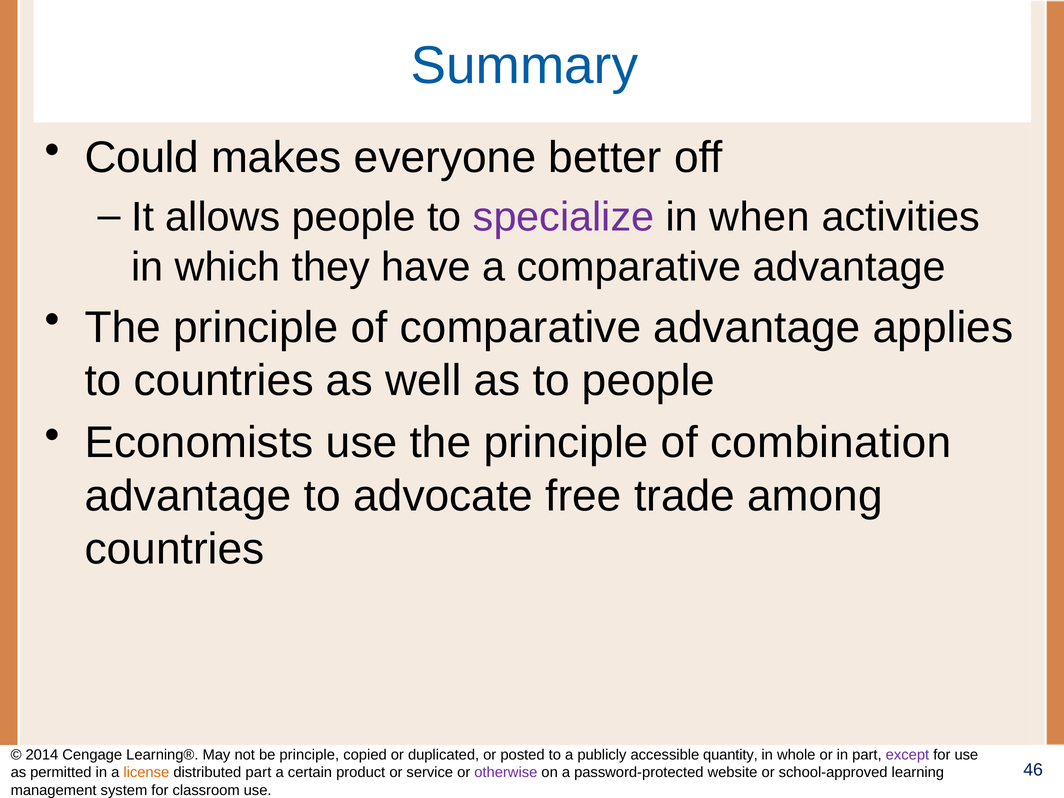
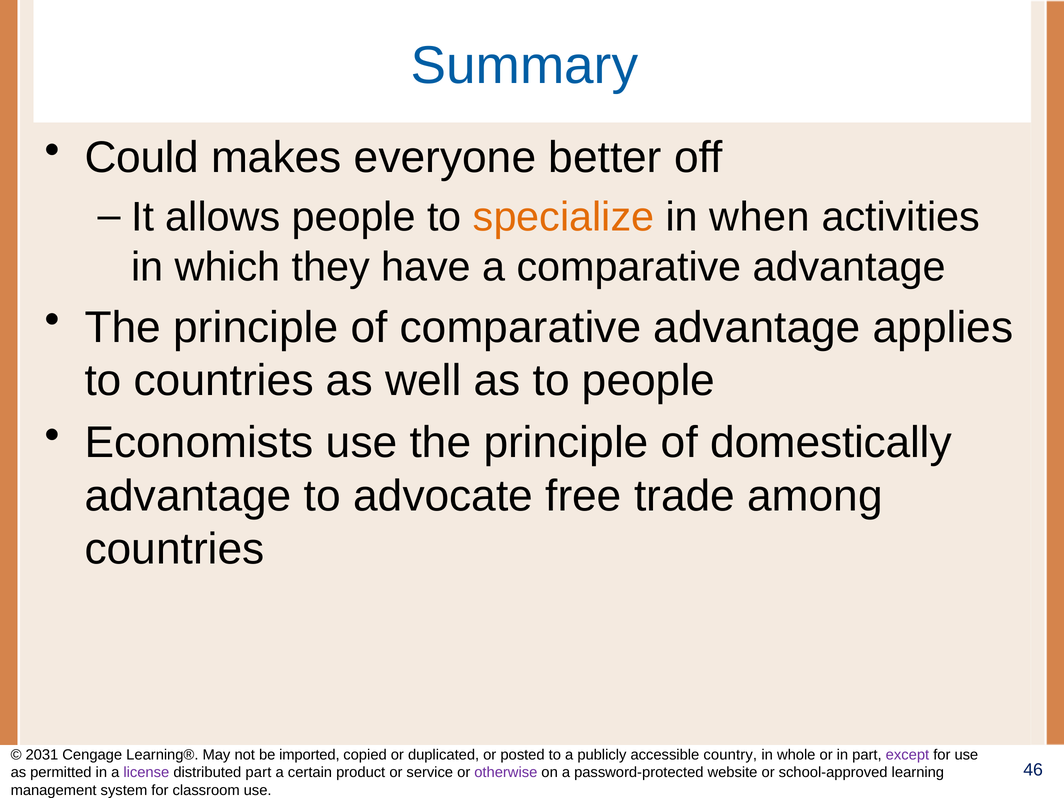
specialize colour: purple -> orange (564, 217)
combination: combination -> domestically (831, 443)
2014: 2014 -> 2031 (42, 755)
be principle: principle -> imported (309, 755)
quantity: quantity -> country (730, 755)
license colour: orange -> purple (146, 772)
